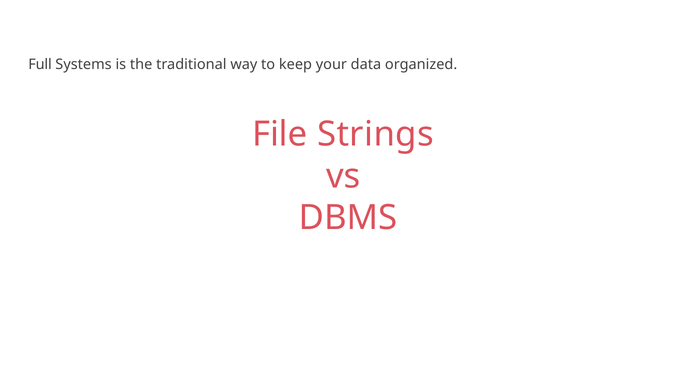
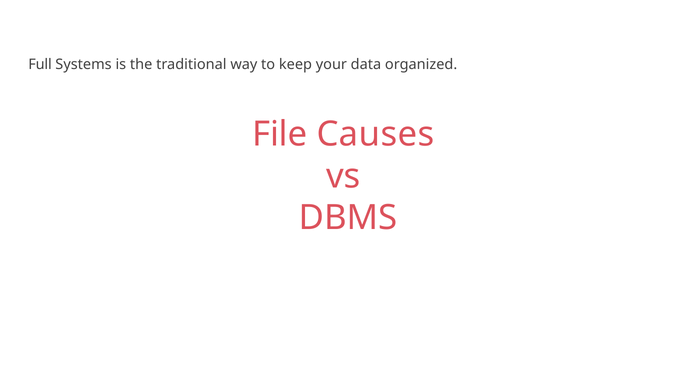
Strings: Strings -> Causes (375, 134)
